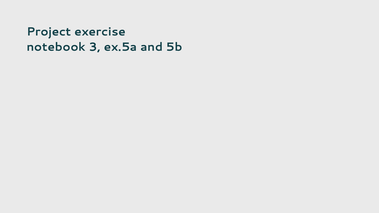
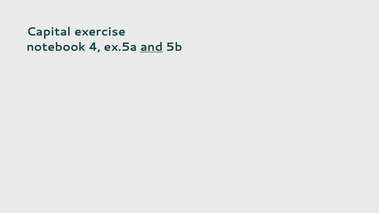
Project: Project -> Capital (49, 32)
3: 3 -> 4 (95, 47)
and underline: none -> present (152, 47)
